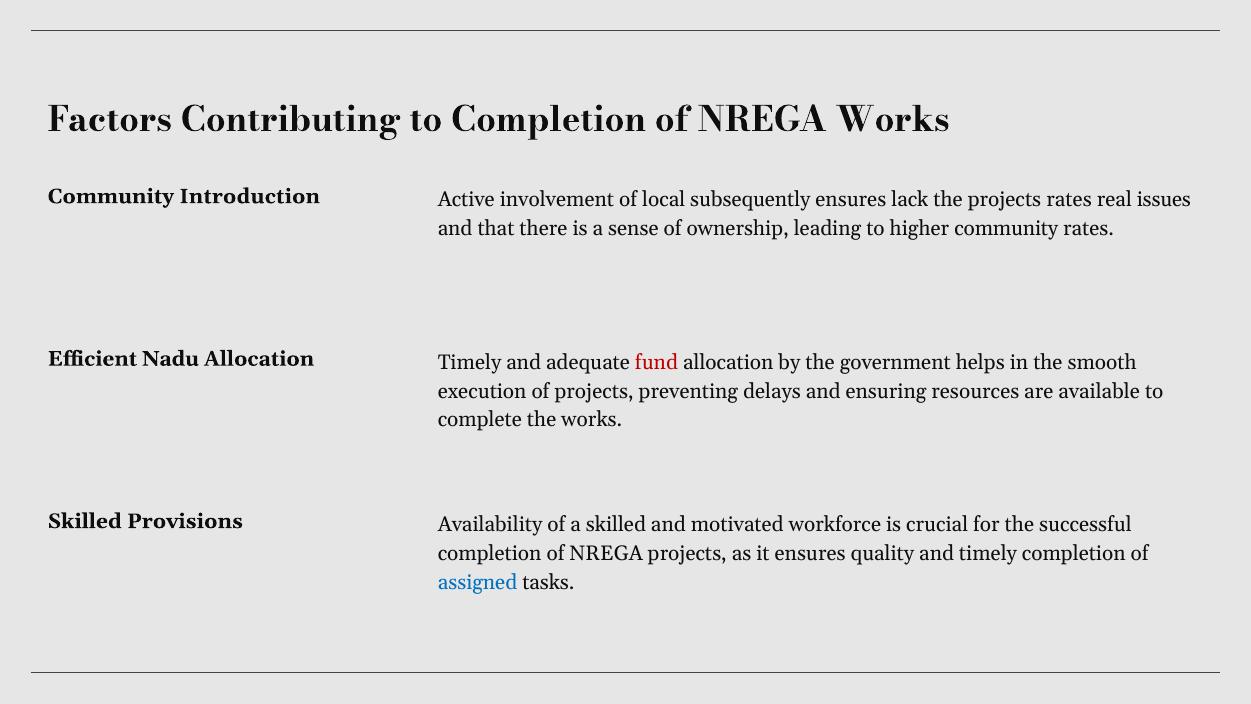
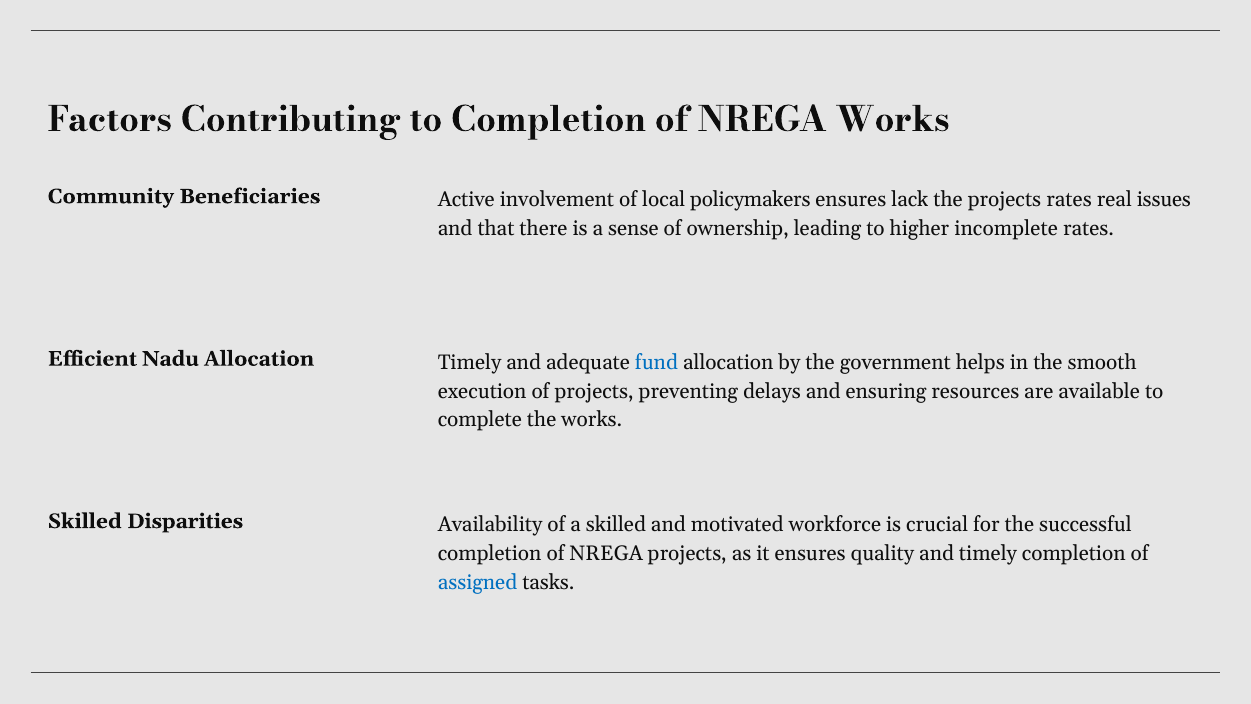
Introduction: Introduction -> Beneficiaries (250, 196)
subsequently: subsequently -> policymakers (750, 200)
higher community: community -> incomplete (1006, 229)
fund colour: red -> blue (656, 362)
Provisions: Provisions -> Disparities (185, 521)
